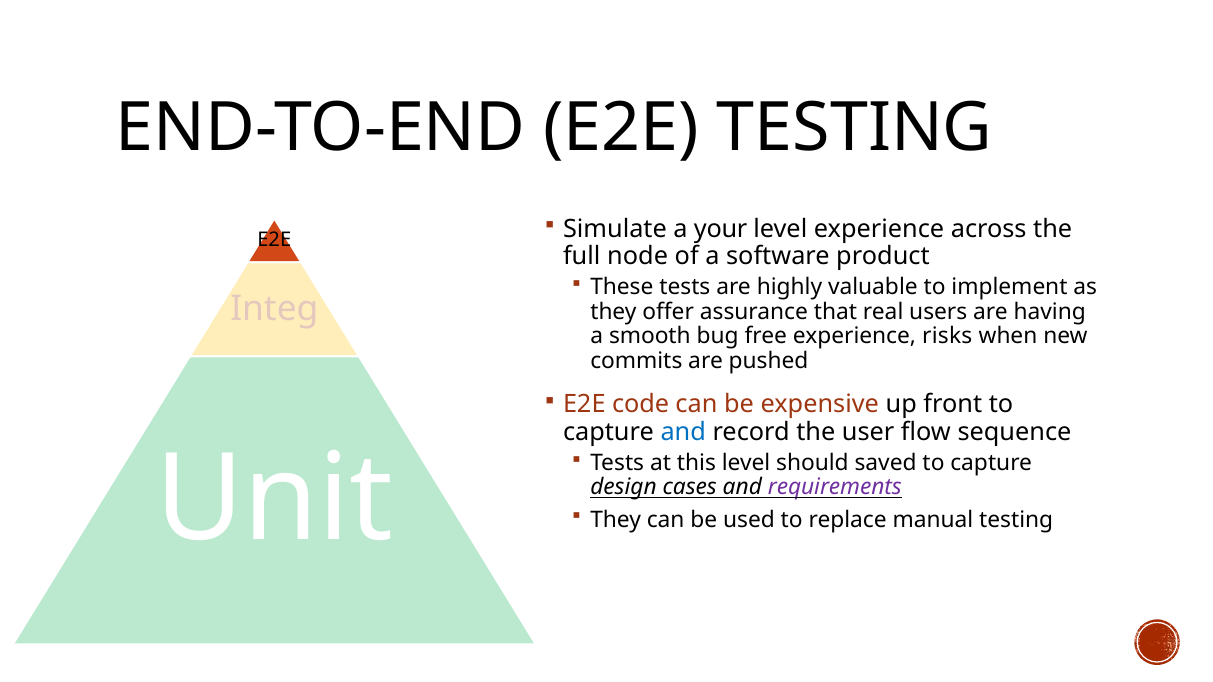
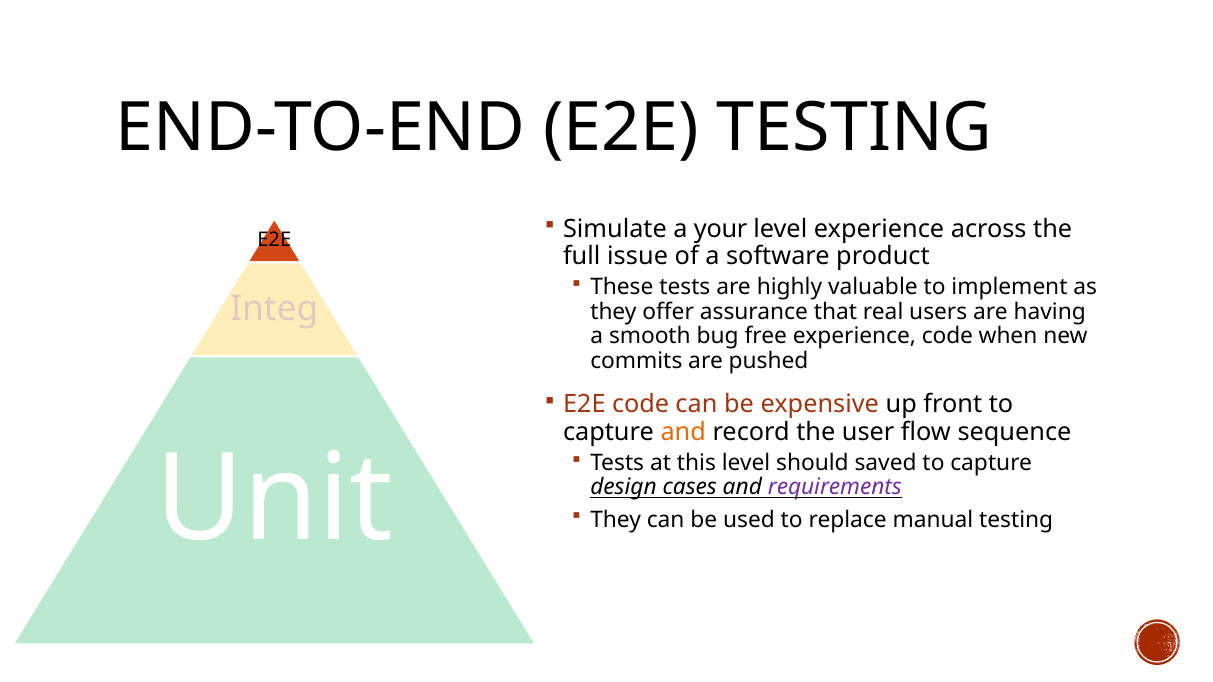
node: node -> issue (638, 256)
experience risks: risks -> code (947, 337)
and colour: blue -> orange (683, 432)
